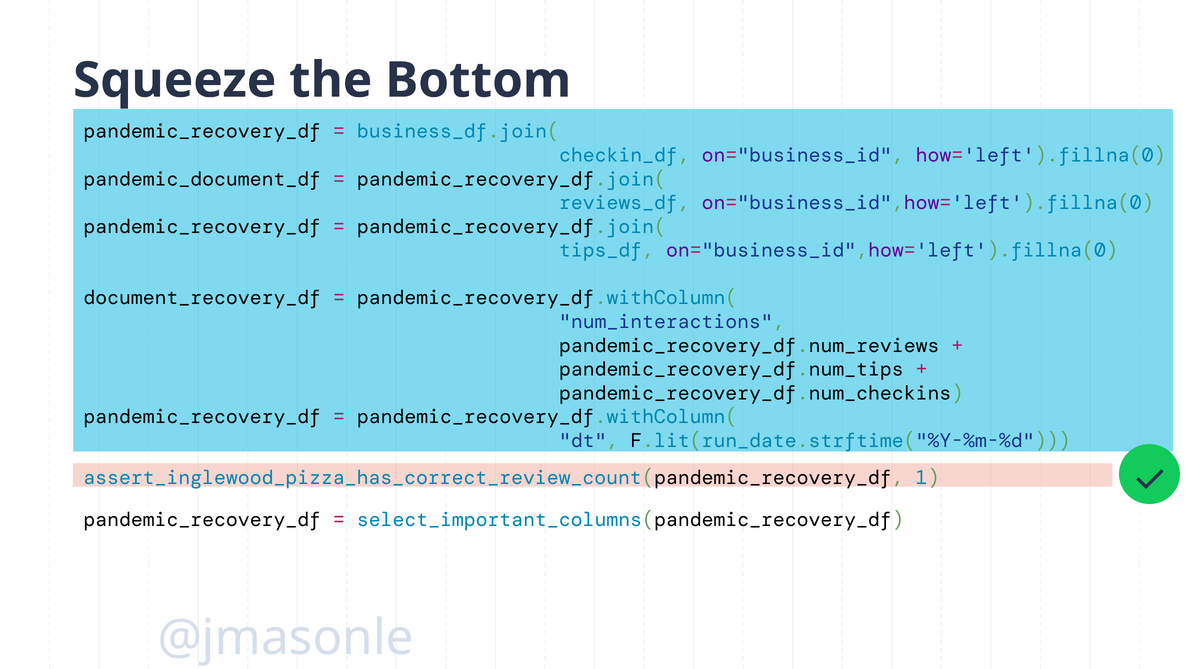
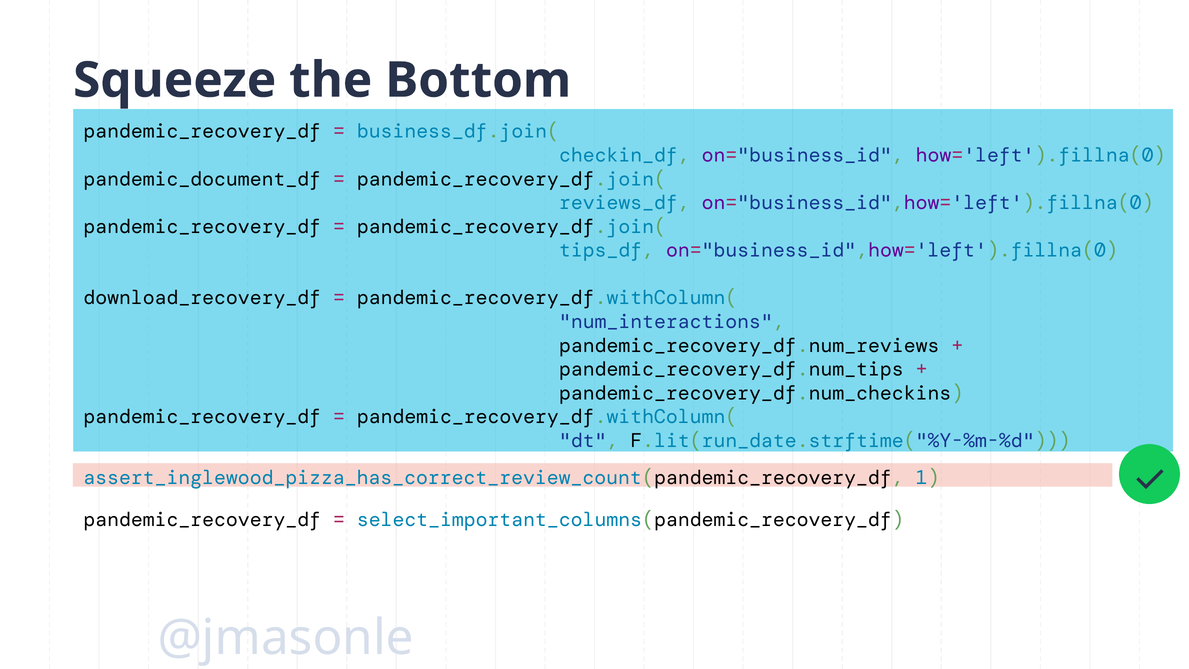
document_recovery_df: document_recovery_df -> download_recovery_df (202, 298)
